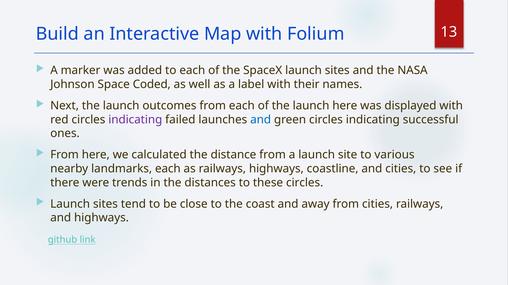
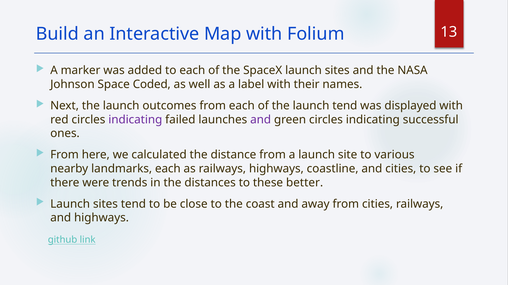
launch here: here -> tend (345, 106)
and colour: blue -> purple (261, 120)
these circles: circles -> better (305, 183)
